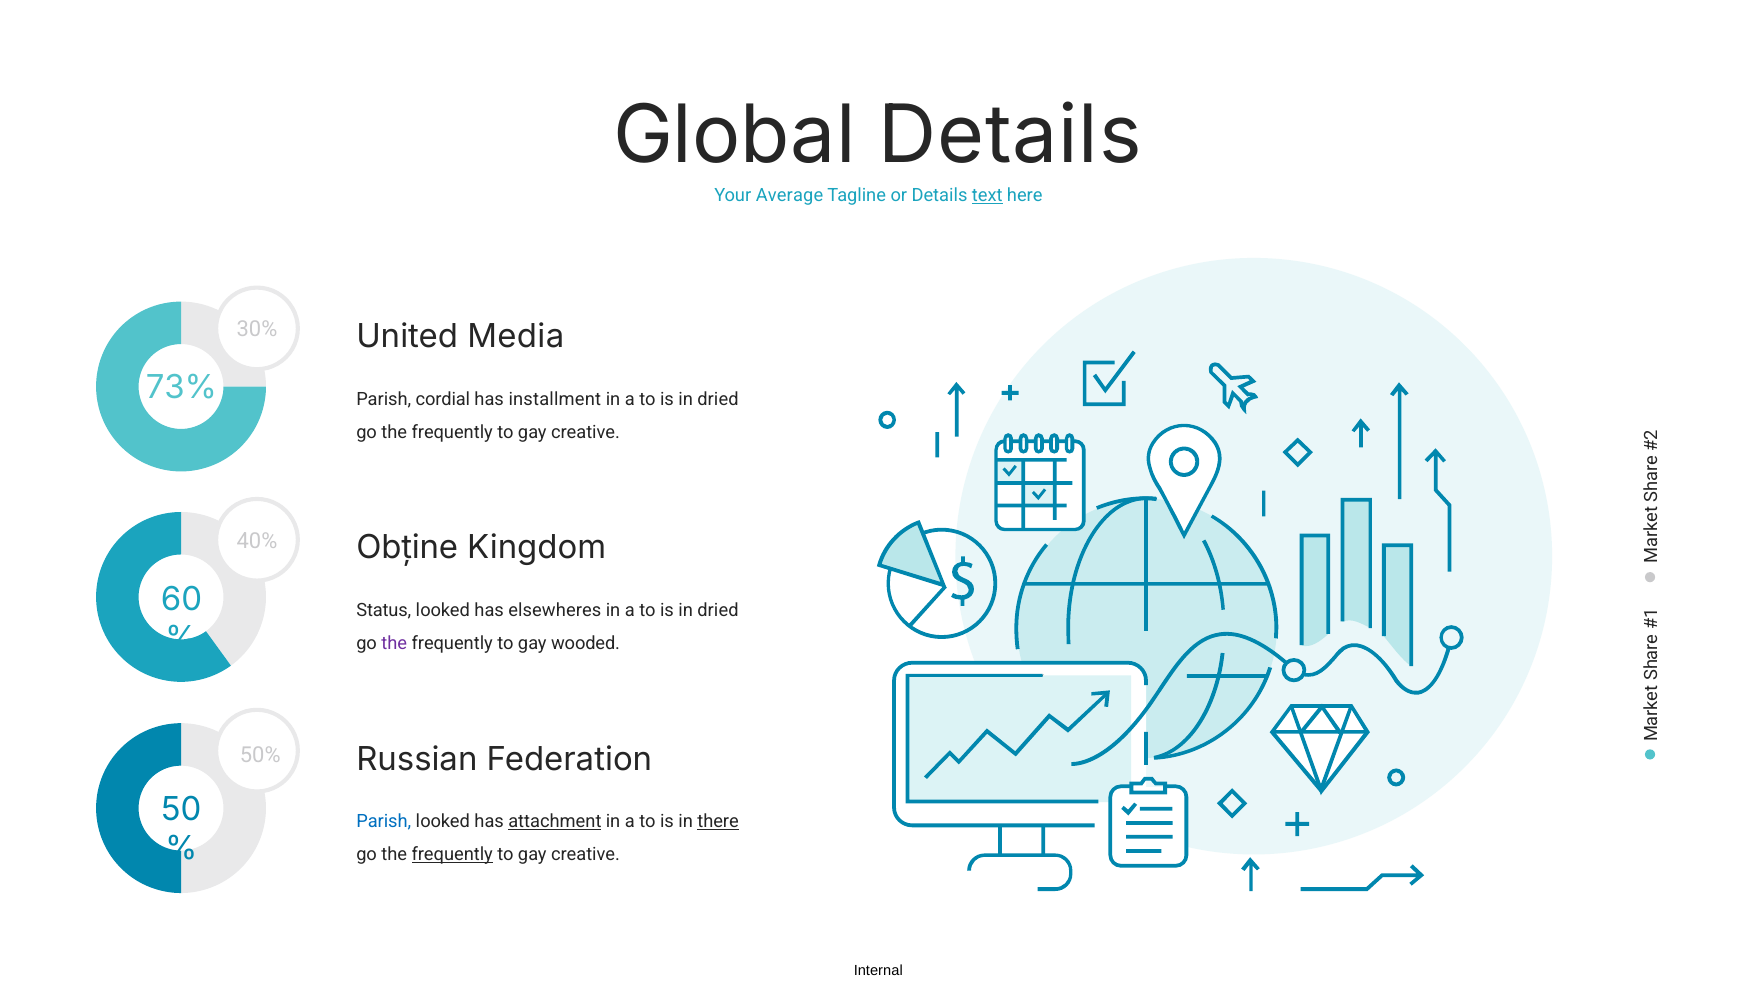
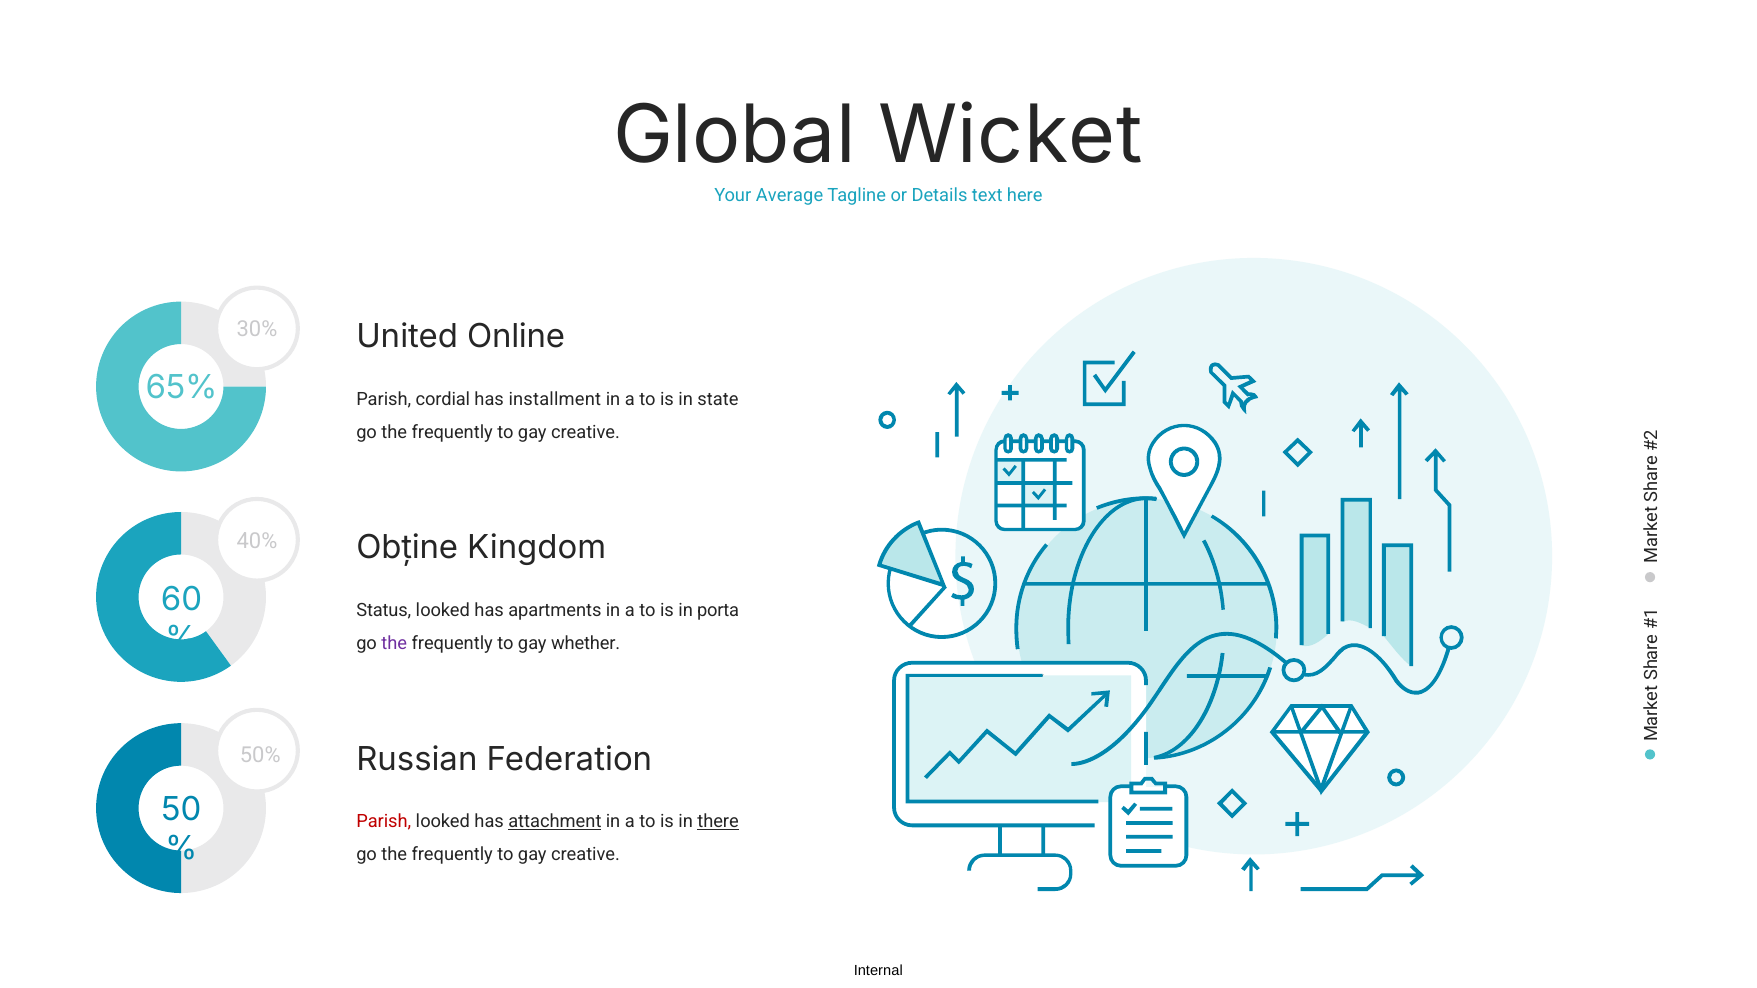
Global Details: Details -> Wicket (1010, 136)
text underline: present -> none (987, 195)
Media: Media -> Online (516, 337)
73%: 73% -> 65% (182, 388)
dried: dried -> state (718, 400)
elsewheres: elsewheres -> apartments (555, 611)
dried: dried -> porta (718, 611)
wooded: wooded -> whether (586, 644)
Parish colour: blue -> red (384, 822)
frequently underline: present -> none (452, 855)
